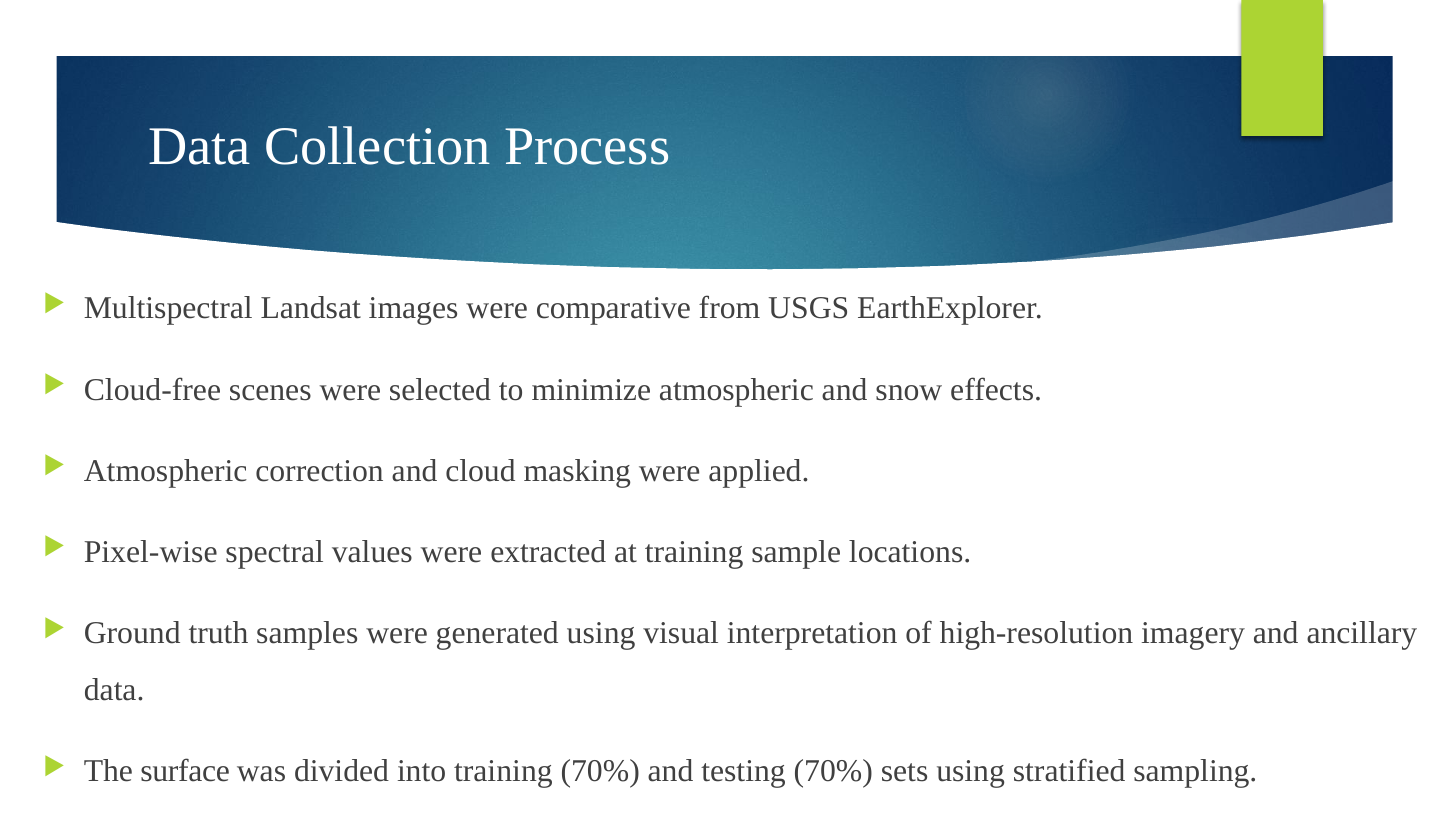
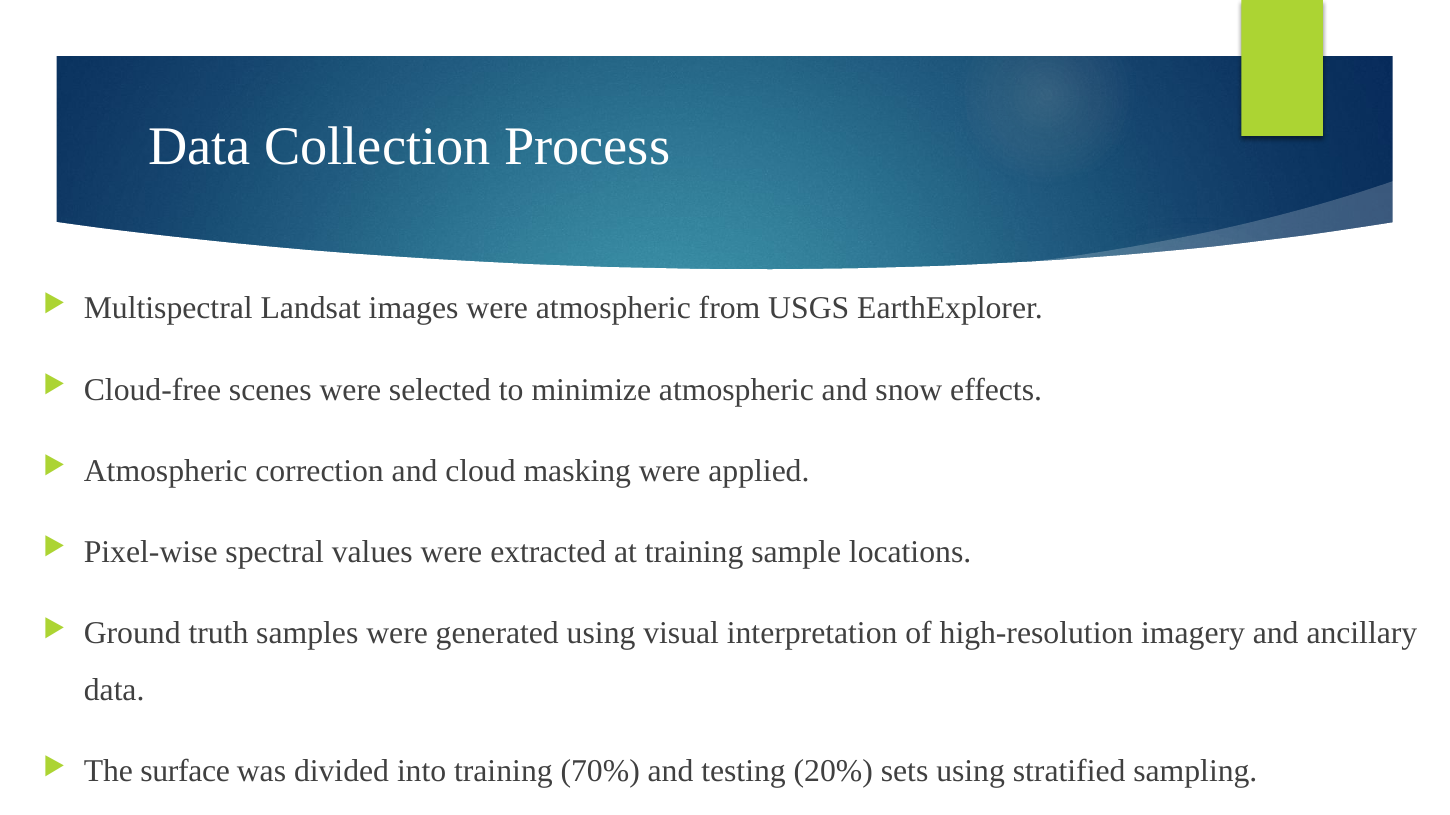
were comparative: comparative -> atmospheric (613, 309)
testing 70%: 70% -> 20% (833, 772)
